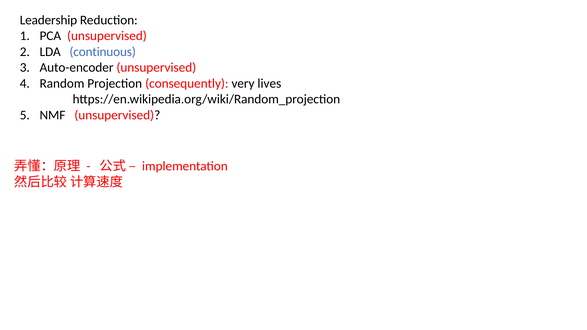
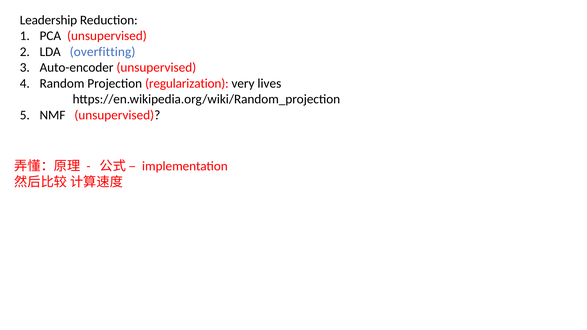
continuous: continuous -> overfitting (103, 52)
consequently: consequently -> regularization (187, 83)
